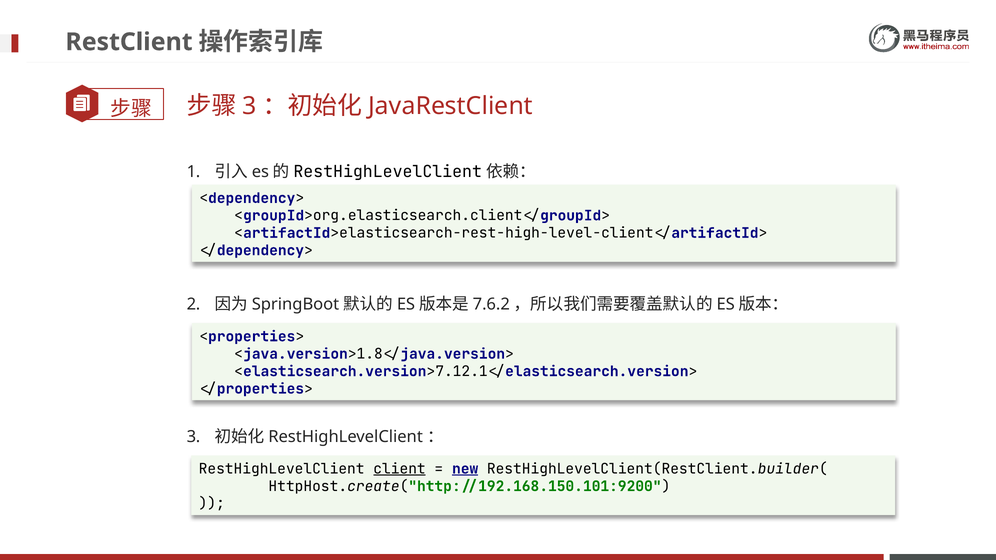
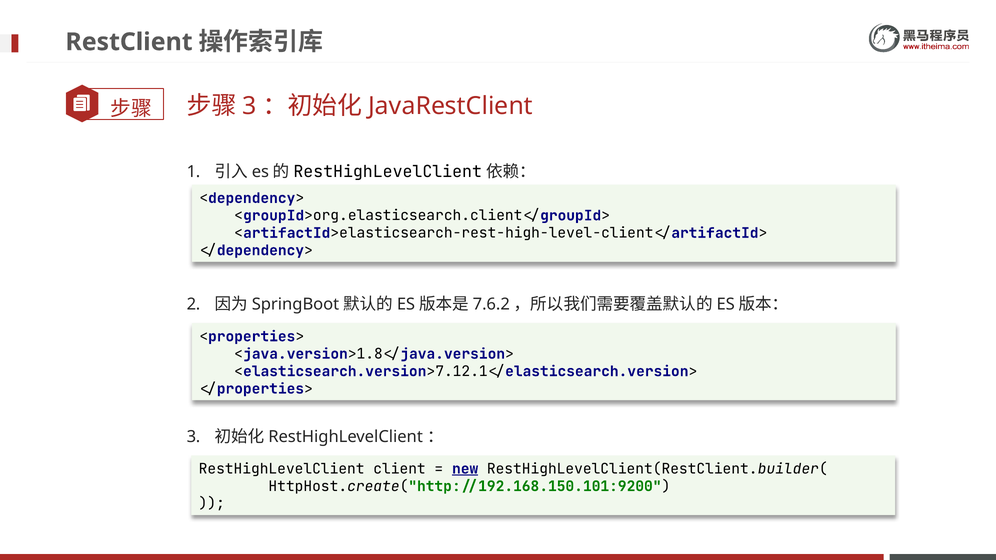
client underline: present -> none (400, 469)
